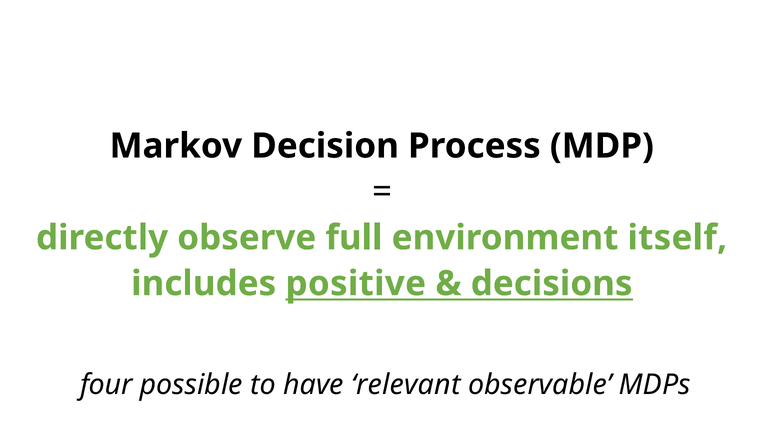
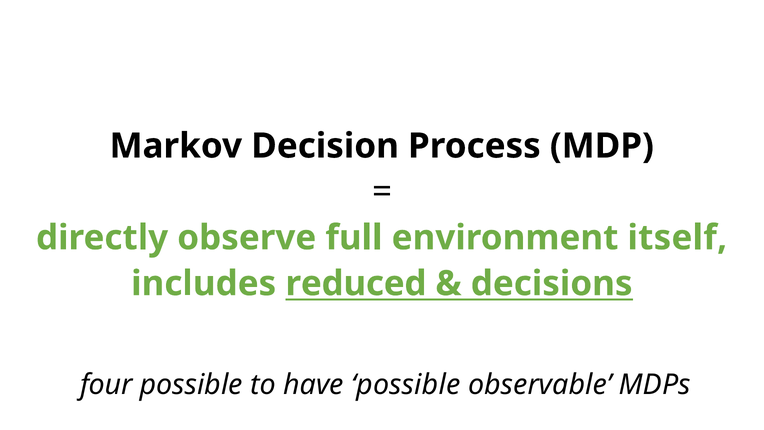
positive: positive -> reduced (356, 283)
have relevant: relevant -> possible (406, 385)
